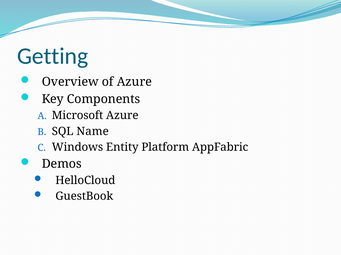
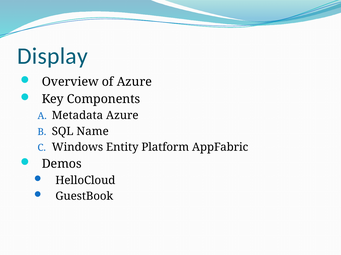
Getting: Getting -> Display (52, 56)
Microsoft: Microsoft -> Metadata (77, 116)
